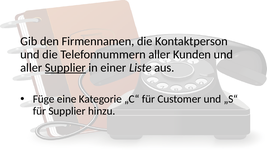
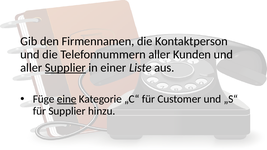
eine underline: none -> present (67, 99)
